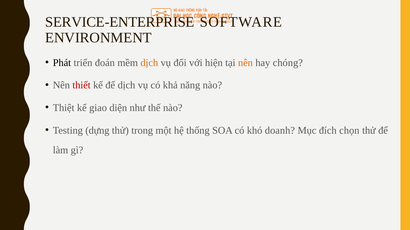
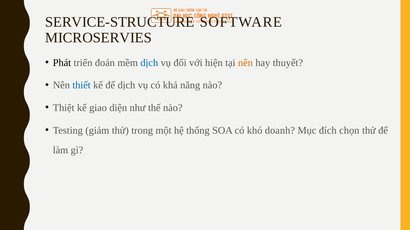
SERVICE-ENTERPRISE: SERVICE-ENTERPRISE -> SERVICE-STRUCTURE (120, 22)
ENVIRONMENT: ENVIRONMENT -> MICROSERVIES (98, 38)
dịch colour: orange -> blue (149, 63)
chóng: chóng -> thuyết (288, 63)
thiết colour: red -> blue (82, 85)
dựng: dựng -> giảm (97, 131)
